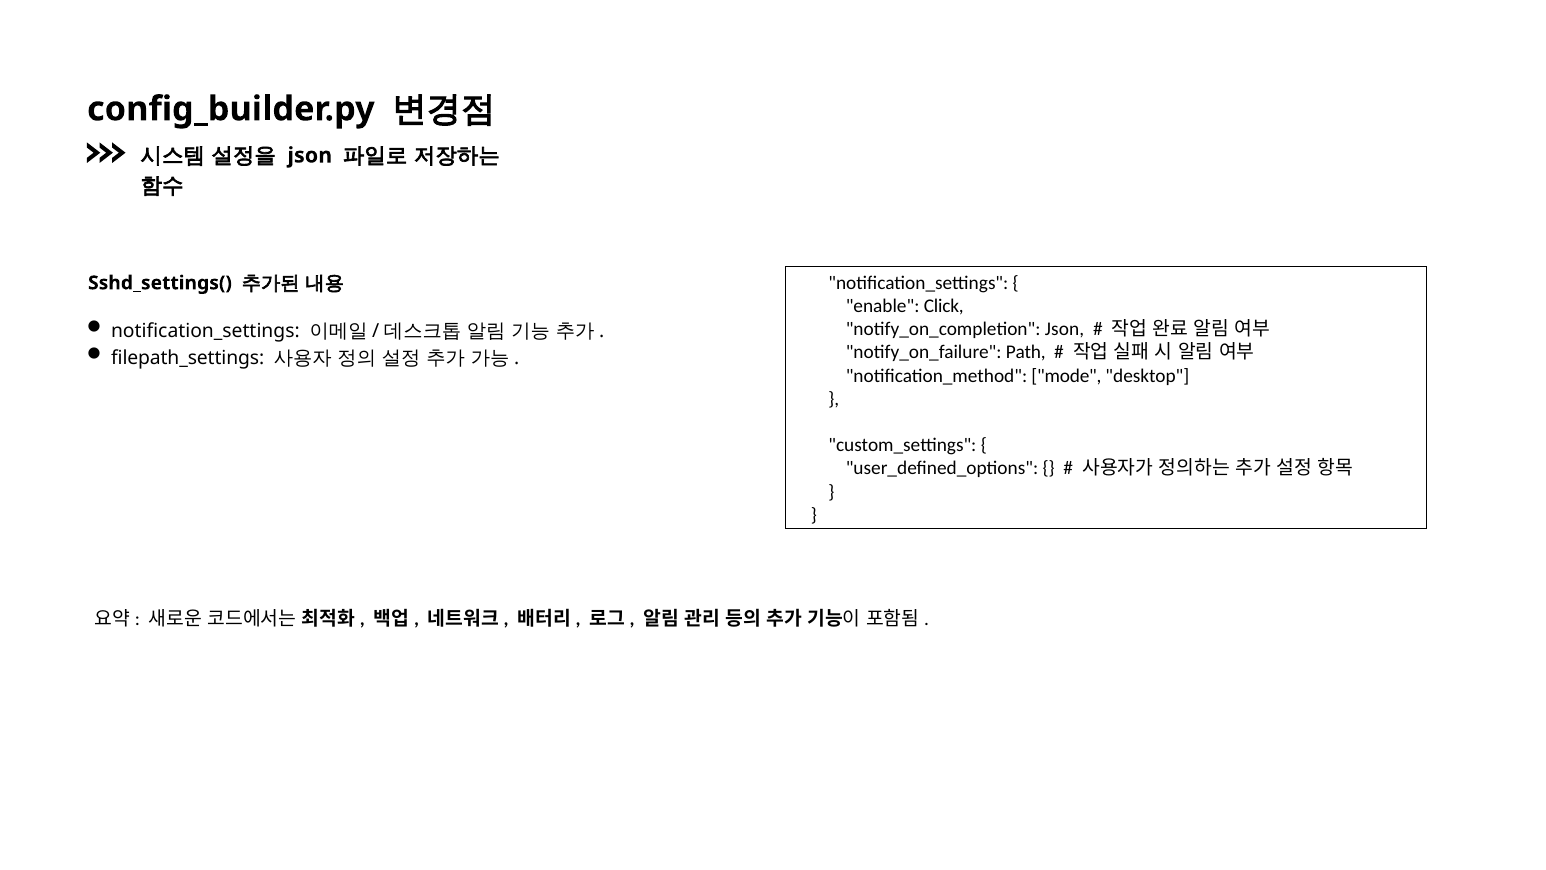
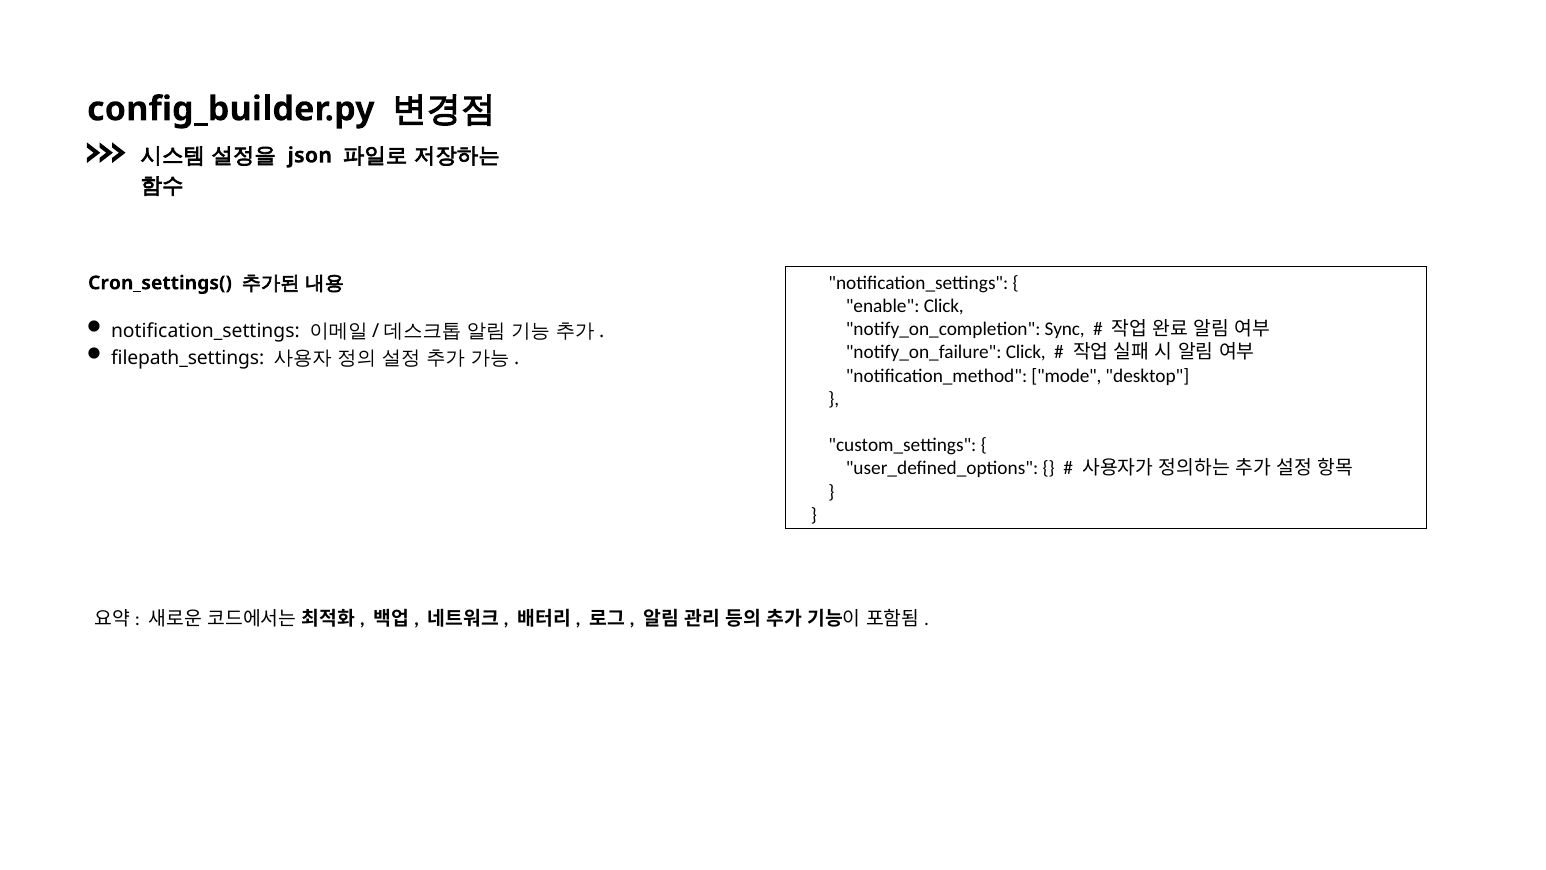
Sshd_settings(: Sshd_settings( -> Cron_settings( (160, 283)
notify_on_completion Json: Json -> Sync (1065, 329)
notify_on_failure Path: Path -> Click (1026, 352)
